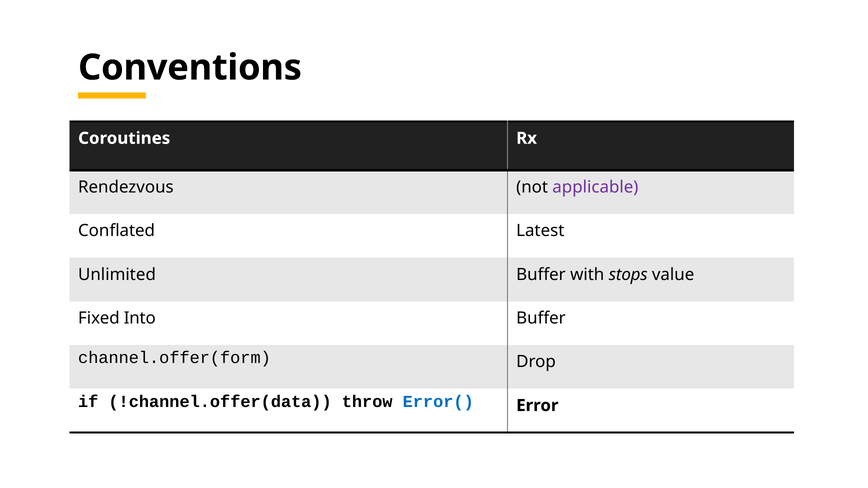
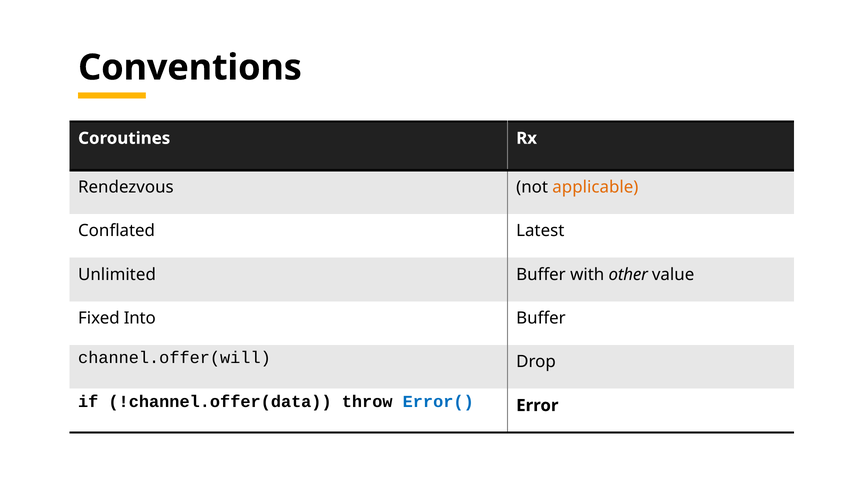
applicable colour: purple -> orange (595, 187)
stops: stops -> other (628, 275)
channel.offer(form: channel.offer(form -> channel.offer(will (174, 358)
